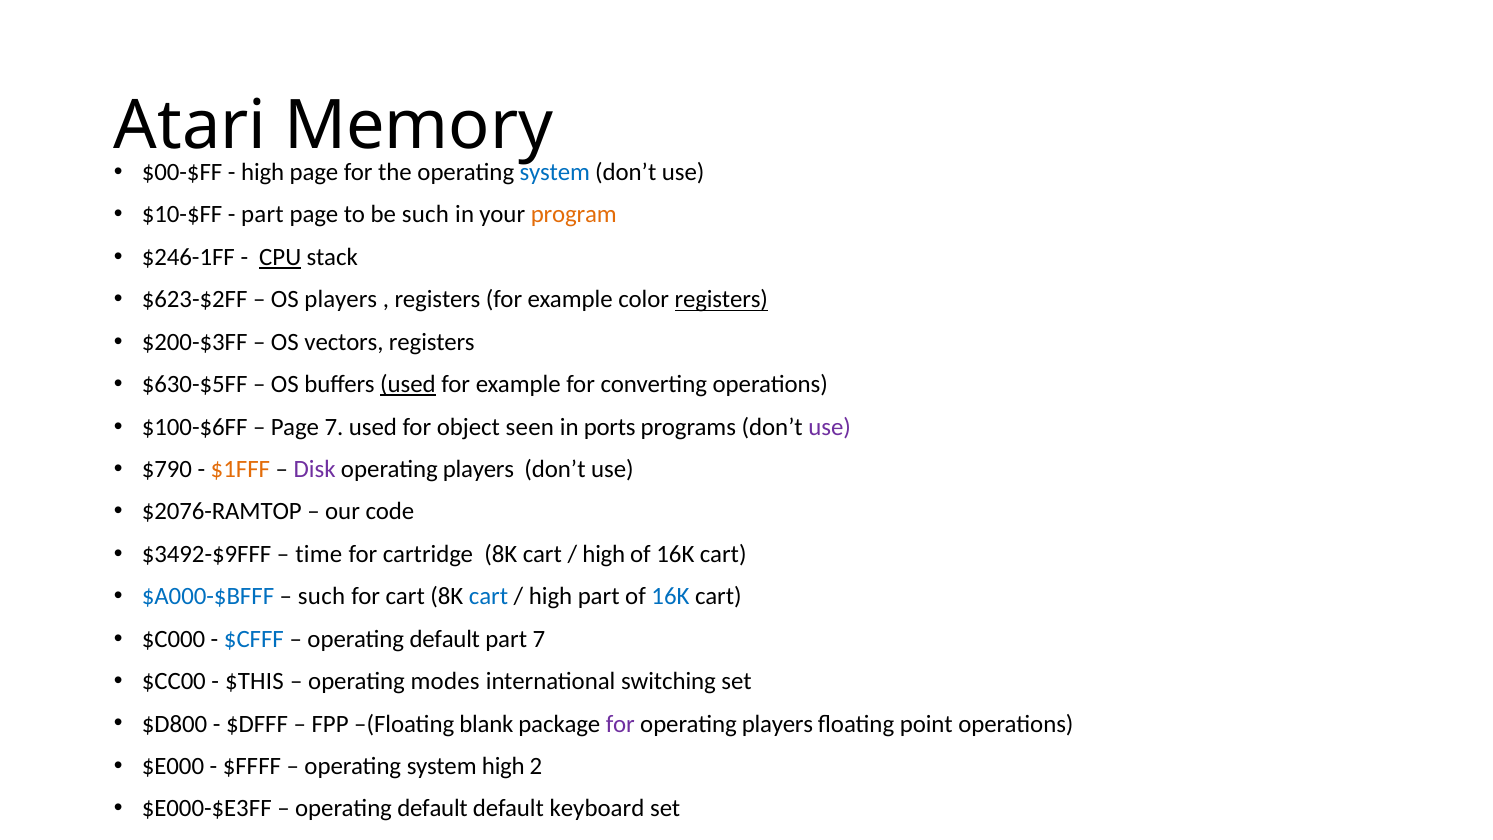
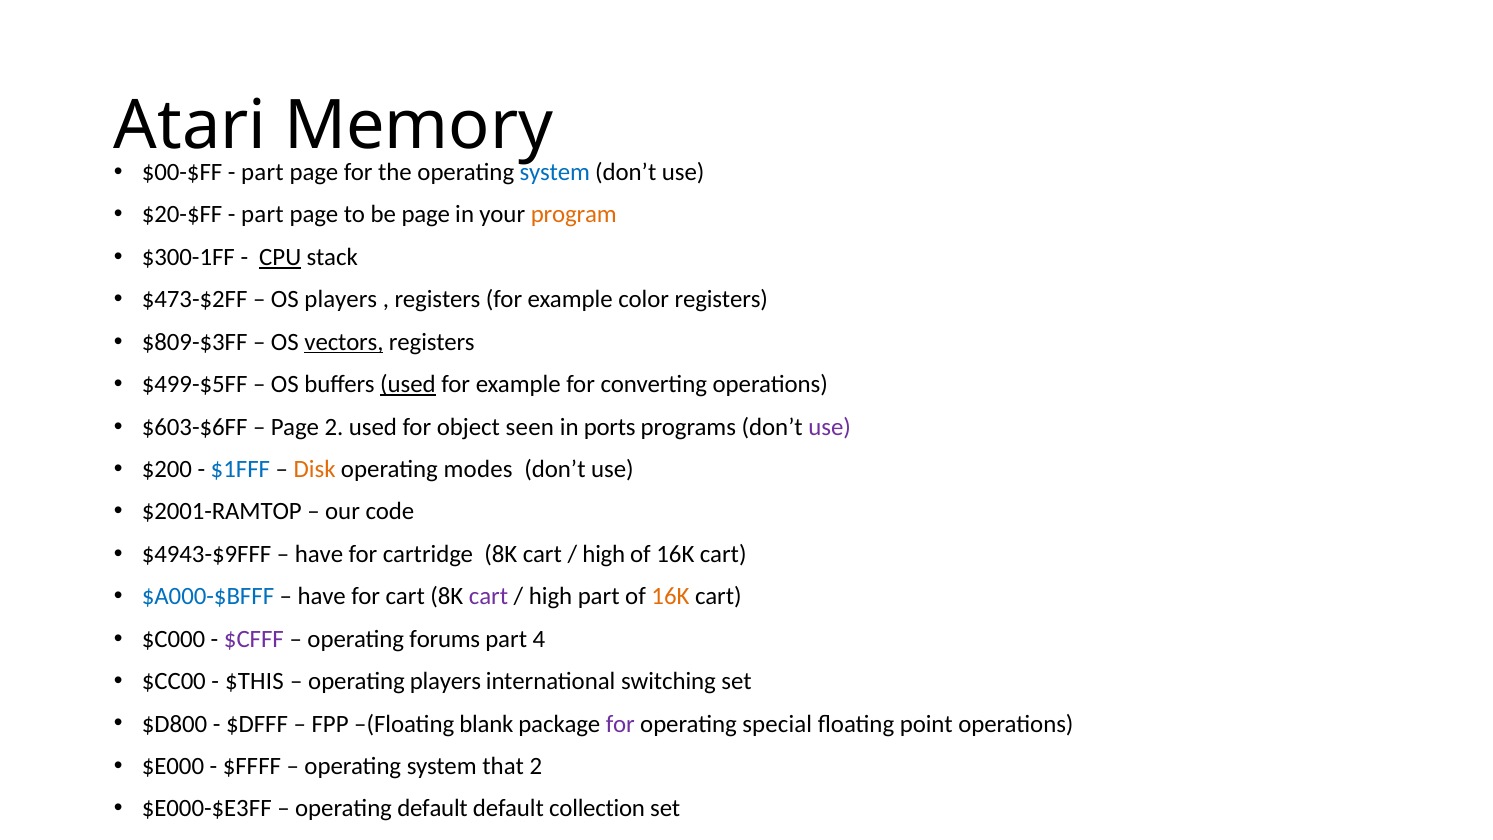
high: high -> part (262, 172)
$10-$FF: $10-$FF -> $20-$FF (182, 215)
be such: such -> page (426, 215)
$246-1FF: $246-1FF -> $300-1FF (188, 257)
$623-$2FF: $623-$2FF -> $473-$2FF (195, 300)
registers underline: present -> none (721, 300)
$200-$3FF: $200-$3FF -> $809-$3FF (195, 342)
vectors underline: none -> present (344, 342)
$630-$5FF: $630-$5FF -> $499-$5FF (195, 384)
$100-$6FF: $100-$6FF -> $603-$6FF (195, 427)
Page 7: 7 -> 2 (334, 427)
$790: $790 -> $200 (167, 469)
$1FFF colour: orange -> blue (240, 469)
Disk colour: purple -> orange (315, 469)
players: players -> modes (478, 469)
$2076-RAMTOP: $2076-RAMTOP -> $2001-RAMTOP (222, 512)
$3492-$9FFF: $3492-$9FFF -> $4943-$9FFF (207, 554)
time: time -> have (319, 554)
such: such -> have (322, 596)
cart colour: blue -> purple (489, 596)
16K colour: blue -> orange (670, 596)
$CFFF colour: blue -> purple (254, 639)
default: default -> forums (445, 639)
part 7: 7 -> 4 (539, 639)
operating modes: modes -> players (445, 681)
players: players -> special (777, 724)
system high: high -> that (503, 766)
keyboard: keyboard -> collection (597, 808)
